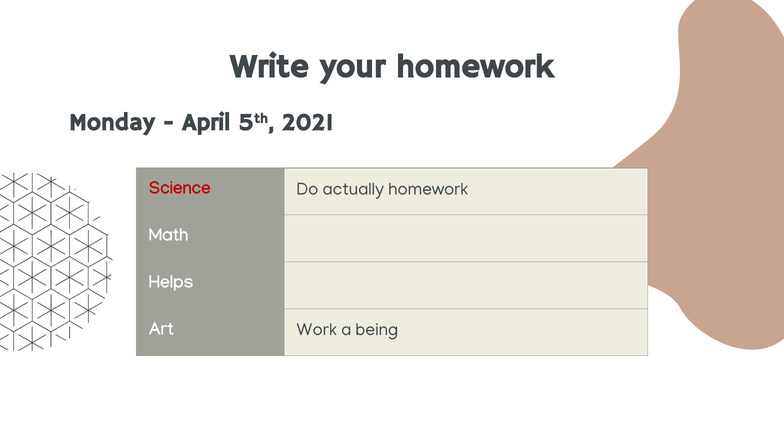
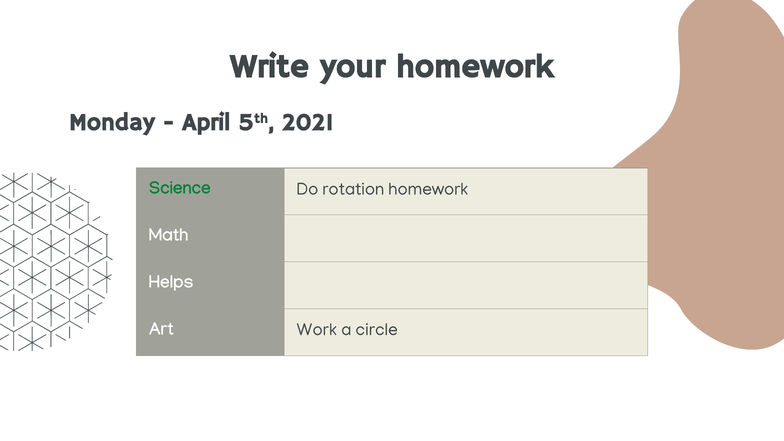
Science colour: red -> green (180, 188)
actually: actually -> rotation (353, 189)
being: being -> circle (377, 330)
